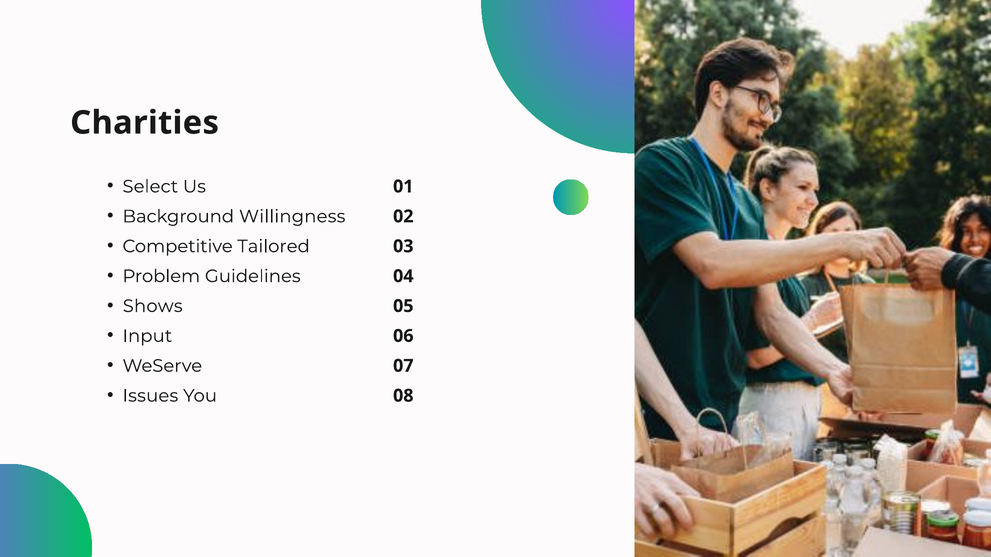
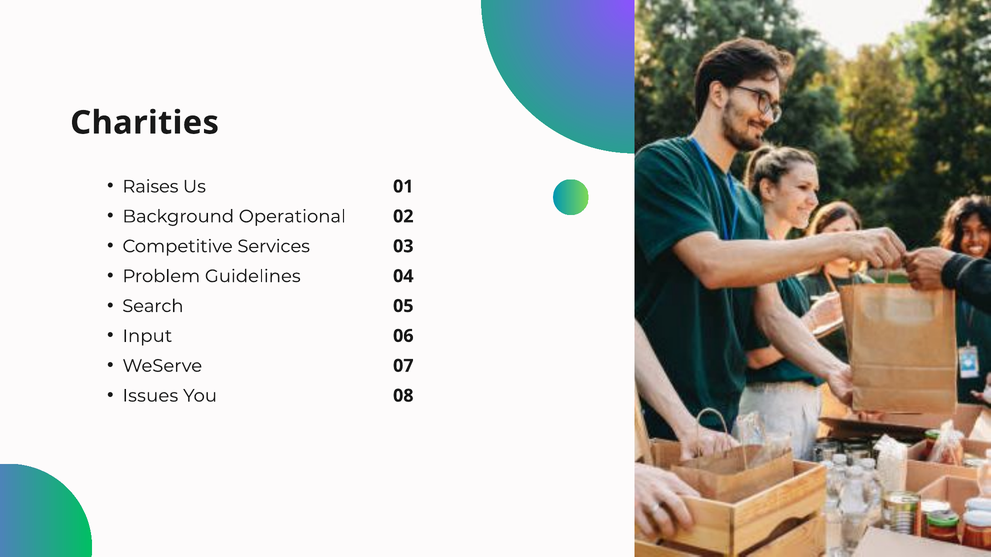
Select: Select -> Raises (150, 187)
Willingness: Willingness -> Operational (292, 217)
Tailored: Tailored -> Services (274, 247)
Shows: Shows -> Search (153, 306)
